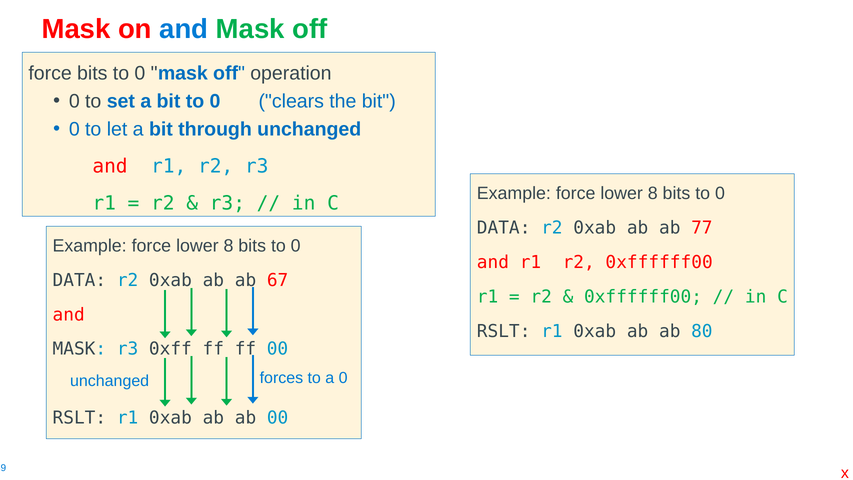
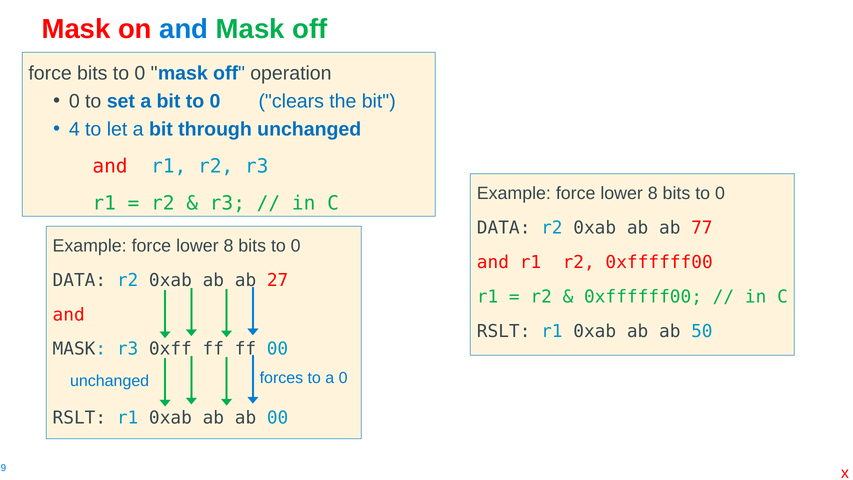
0: 0 -> 4 (74, 129)
67: 67 -> 27 (278, 280)
80: 80 -> 50 (702, 331)
